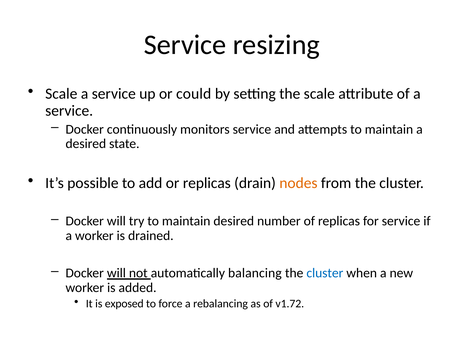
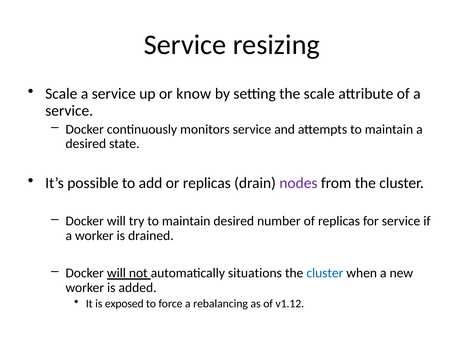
could: could -> know (194, 94)
nodes colour: orange -> purple (298, 183)
balancing: balancing -> situations (255, 273)
v1.72: v1.72 -> v1.12 (290, 304)
